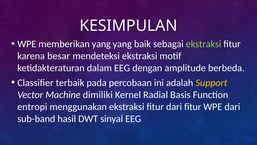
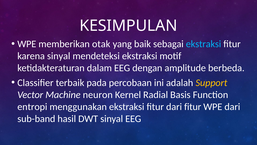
memberikan yang: yang -> otak (101, 44)
ekstraksi colour: light green -> light blue (204, 44)
karena besar: besar -> sinyal (59, 56)
dimiliki: dimiliki -> neuron (98, 94)
